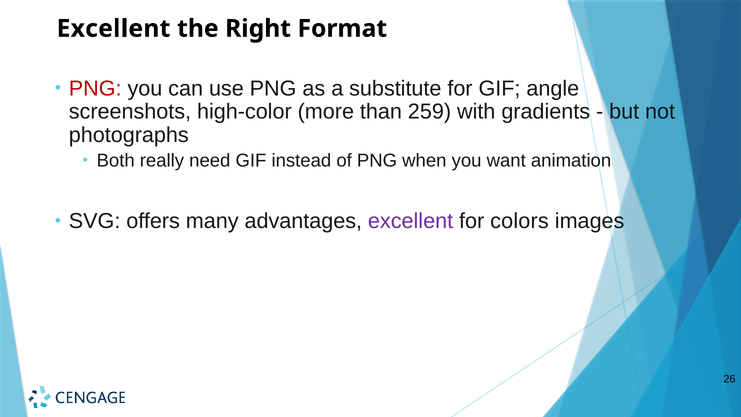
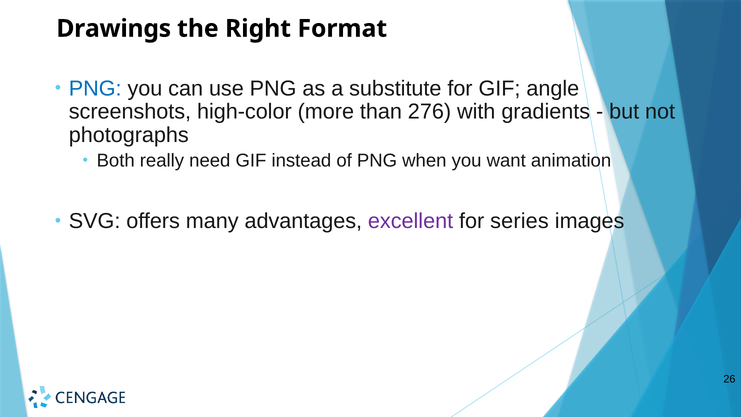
Excellent: Excellent -> Drawings (114, 29)
PNG colour: red -> blue (95, 88)
259: 259 -> 276 (429, 112)
colors: colors -> series (519, 221)
